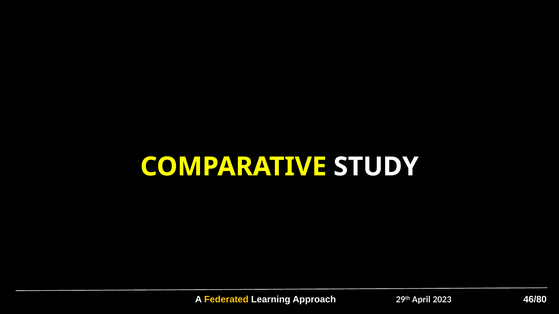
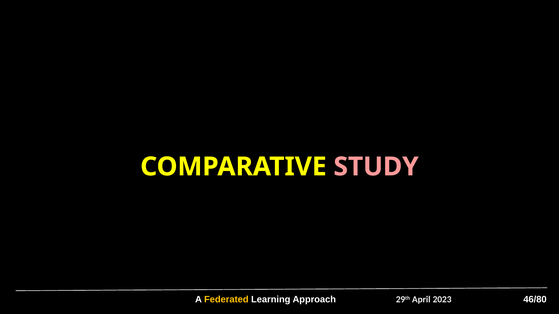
STUDY colour: white -> pink (376, 167)
